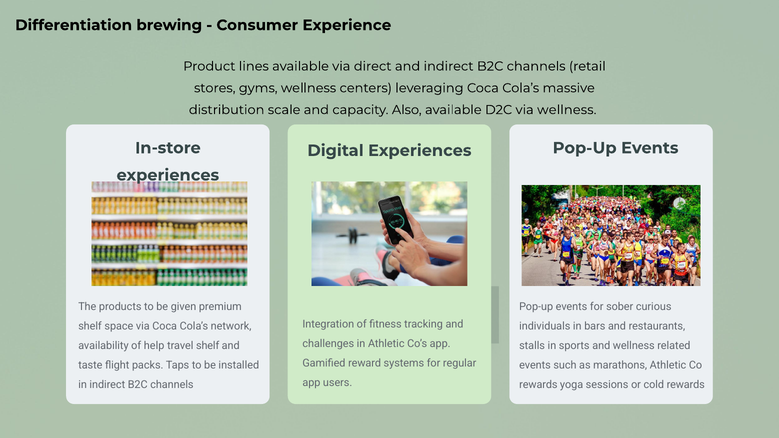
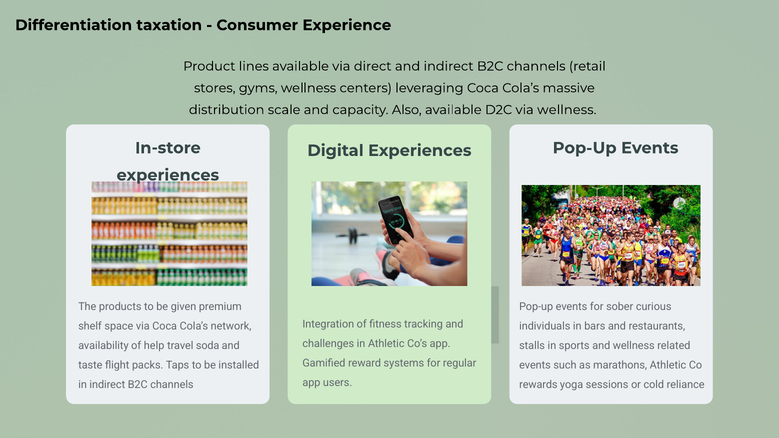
brewing: brewing -> taxation (169, 25)
travel shelf: shelf -> soda (208, 346)
cold rewards: rewards -> reliance (686, 385)
